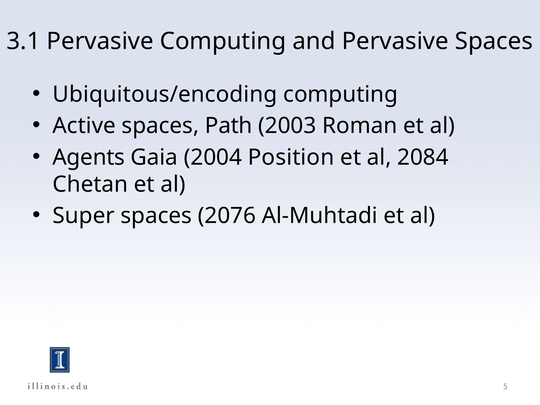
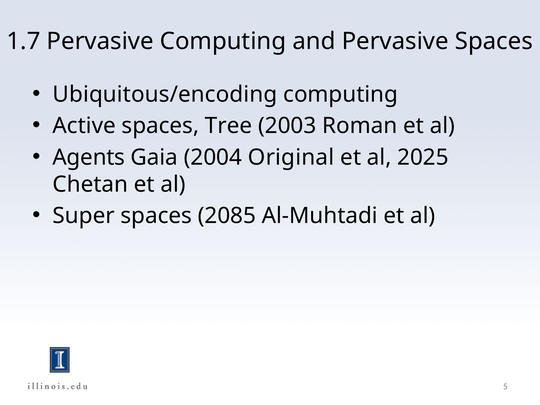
3.1: 3.1 -> 1.7 (23, 41)
Path: Path -> Tree (229, 126)
Position: Position -> Original (291, 157)
2084: 2084 -> 2025 (423, 157)
2076: 2076 -> 2085 (227, 216)
